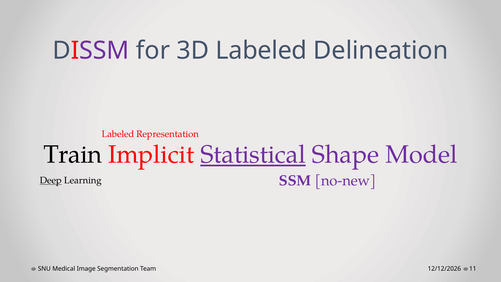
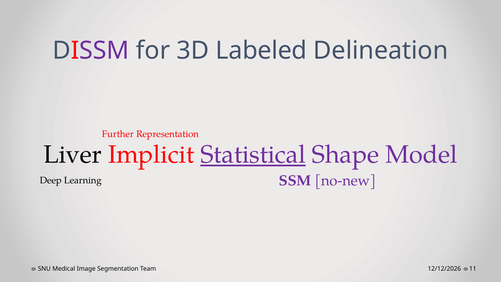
Labeled: Labeled -> Further (118, 134)
Train: Train -> Liver (73, 155)
Deep underline: present -> none (51, 180)
